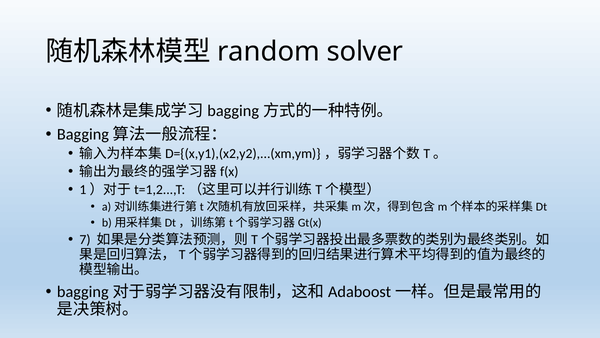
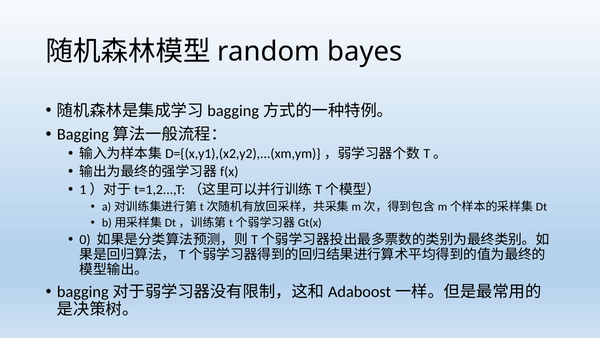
solver: solver -> bayes (365, 52)
7: 7 -> 0 (85, 239)
